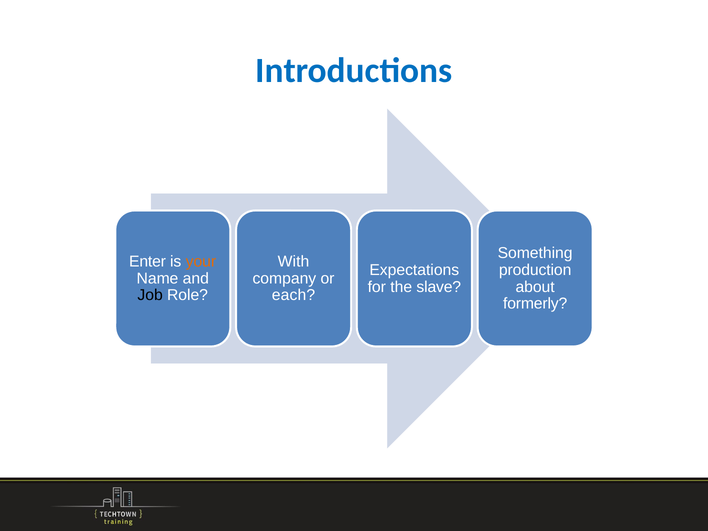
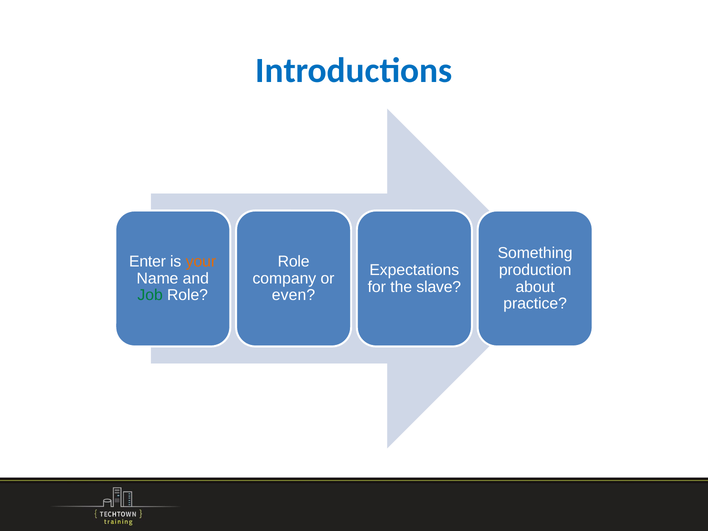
With: With -> Role (294, 261)
Job colour: black -> green (150, 295)
each: each -> even (293, 295)
formerly: formerly -> practice (535, 304)
